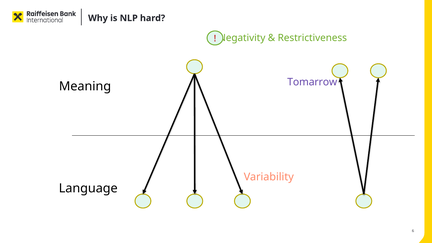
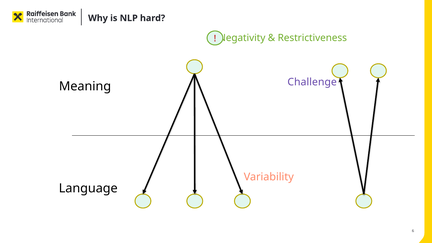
Tomarrow: Tomarrow -> Challenge (312, 82)
